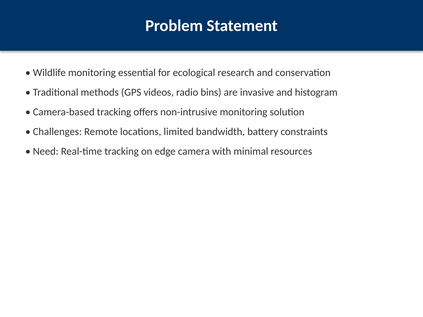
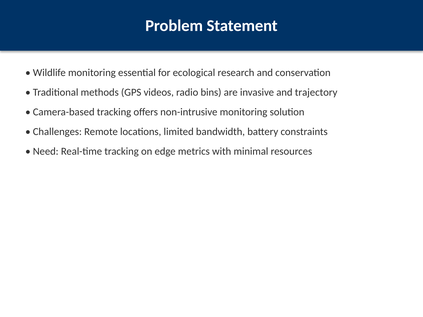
histogram: histogram -> trajectory (316, 92)
camera: camera -> metrics (194, 152)
